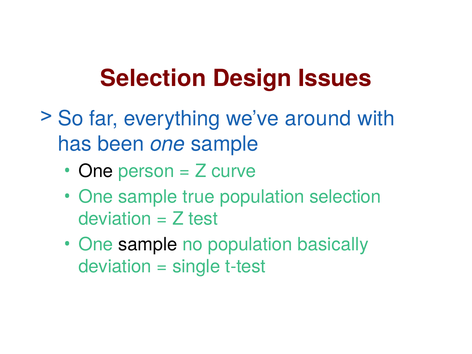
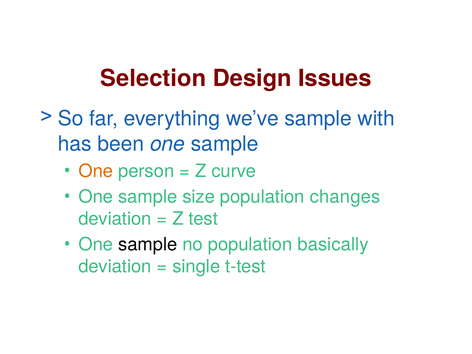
we’ve around: around -> sample (318, 119)
One colour: black -> orange (96, 171)
true: true -> size (199, 197)
population selection: selection -> changes (345, 197)
